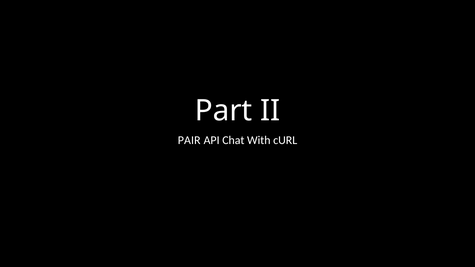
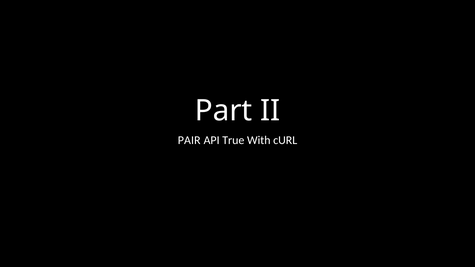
Chat: Chat -> True (233, 140)
